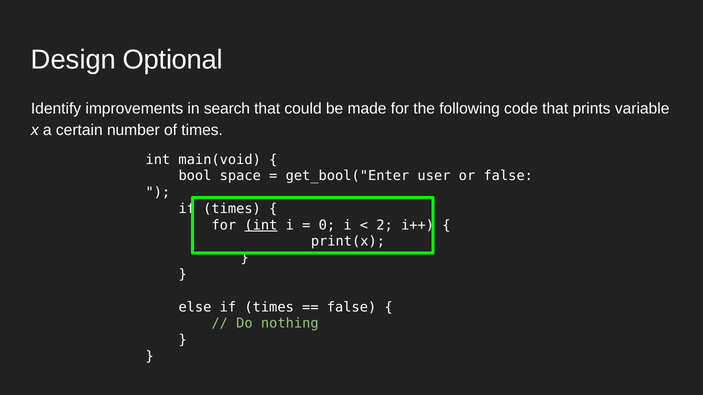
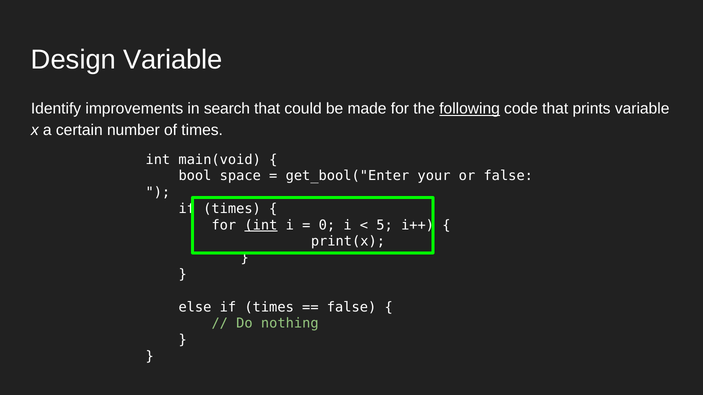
Design Optional: Optional -> Variable (173, 60)
following underline: none -> present (470, 109)
user: user -> your (434, 176)
2: 2 -> 5 (385, 225)
